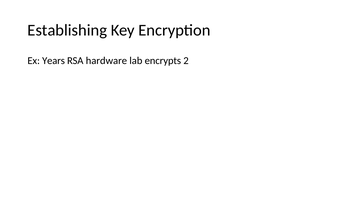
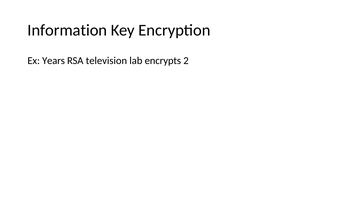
Establishing: Establishing -> Information (67, 30)
hardware: hardware -> television (106, 61)
